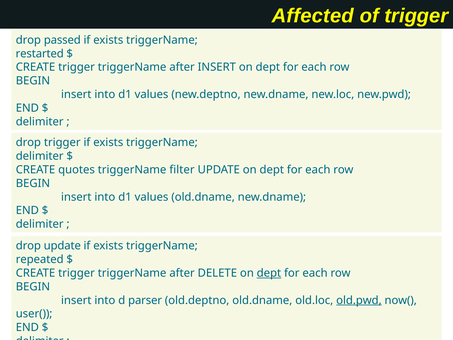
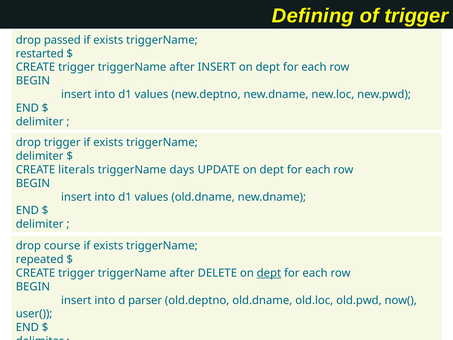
Affected: Affected -> Defining (313, 16)
quotes: quotes -> literals (76, 170)
filter: filter -> days (182, 170)
drop update: update -> course (62, 246)
old.pwd underline: present -> none (359, 300)
